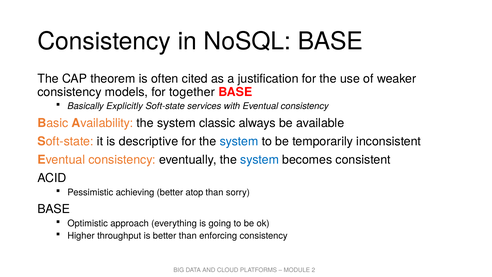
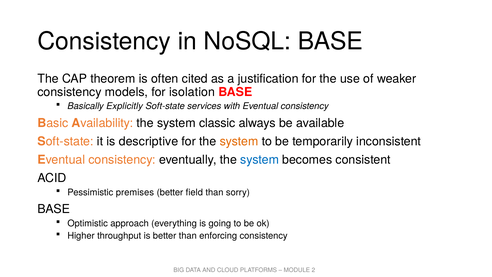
together: together -> isolation (192, 92)
system colour: blue -> orange (239, 141)
achieving: achieving -> premises (135, 192)
atop: atop -> field (194, 192)
